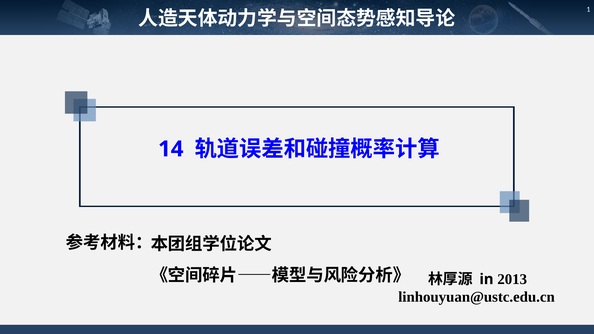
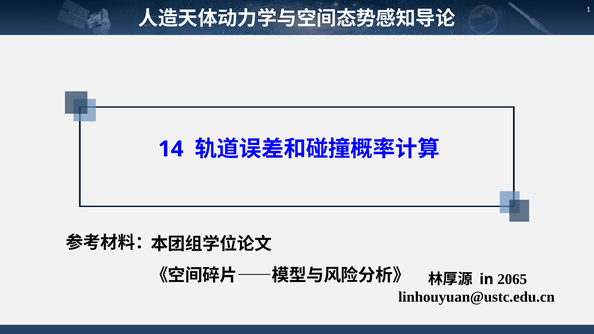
2013: 2013 -> 2065 (512, 279)
